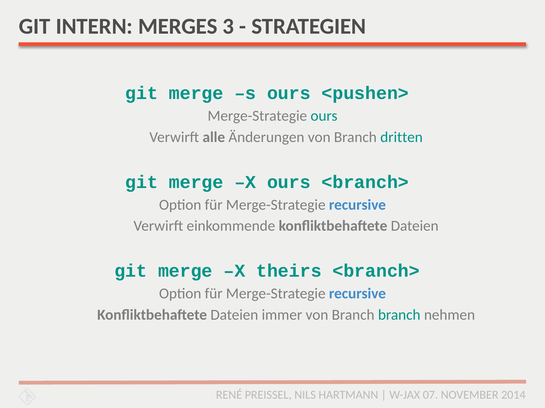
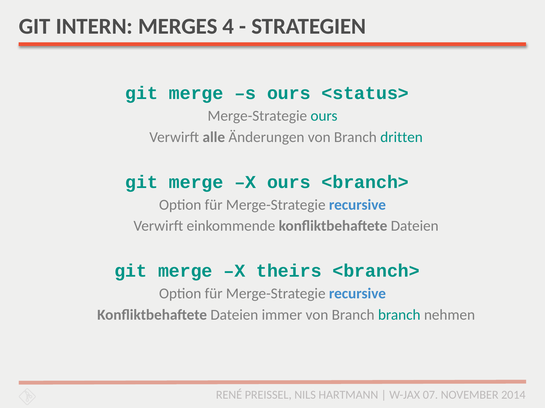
3: 3 -> 4 (228, 26)
<pushen>: <pushen> -> <status> (365, 93)
